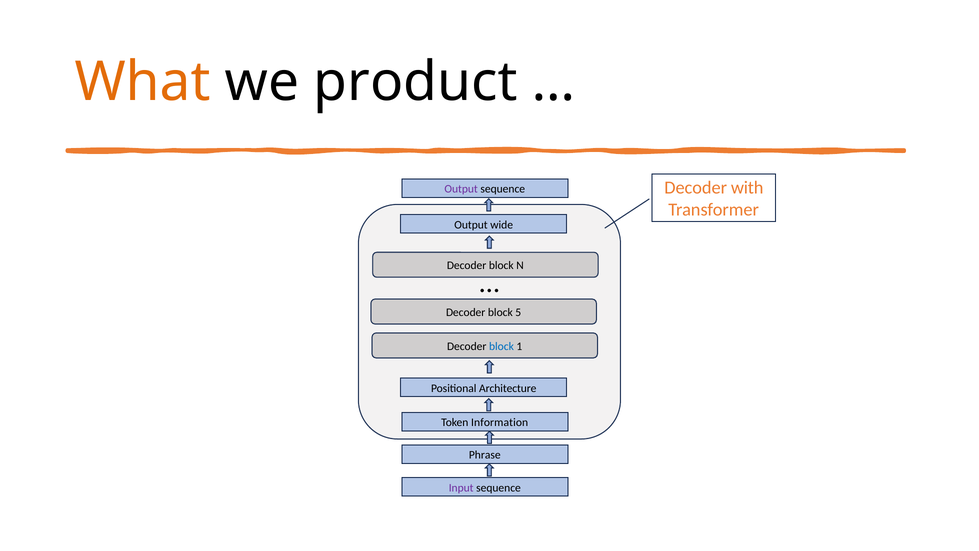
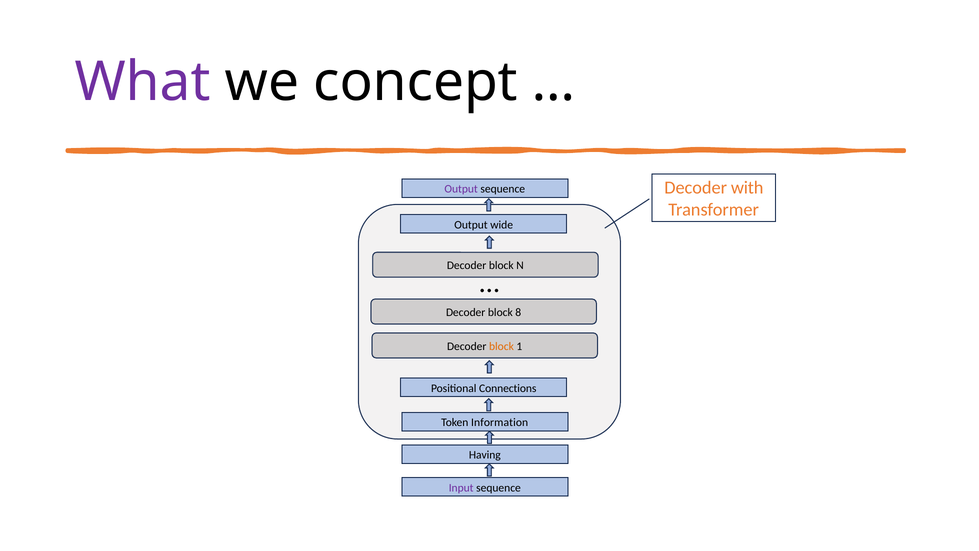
What colour: orange -> purple (143, 82)
product: product -> concept (416, 82)
5: 5 -> 8 (518, 312)
block colour: blue -> orange (501, 346)
Architecture: Architecture -> Connections (508, 388)
Phrase: Phrase -> Having (485, 455)
